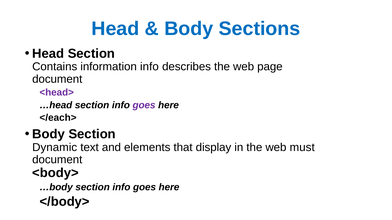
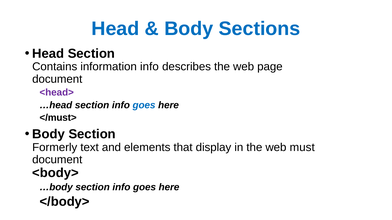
goes colour: purple -> blue (144, 105)
</each>: </each> -> </must> (58, 118)
Dynamic: Dynamic -> Formerly (55, 148)
